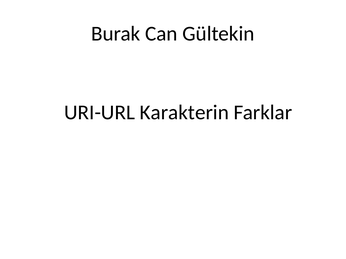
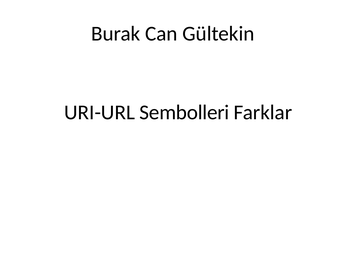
Karakterin: Karakterin -> Sembolleri (184, 113)
